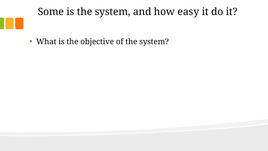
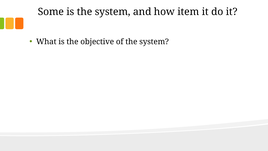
easy: easy -> item (188, 12)
